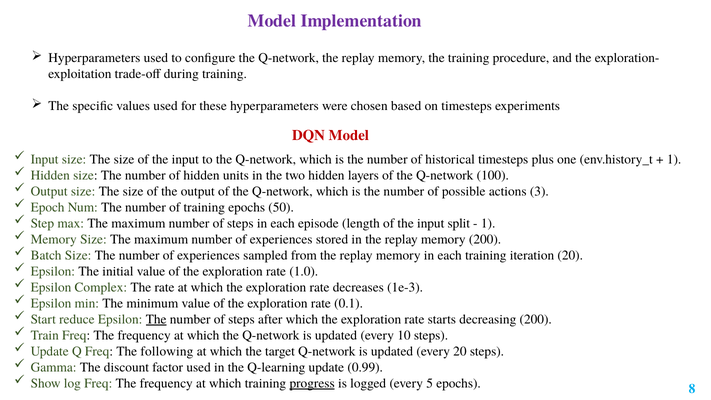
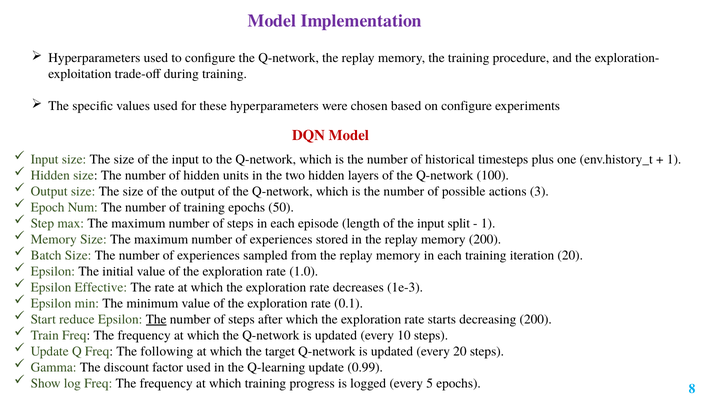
on timesteps: timesteps -> configure (467, 106)
Complex: Complex -> Effective (101, 287)
progress underline: present -> none (312, 383)
